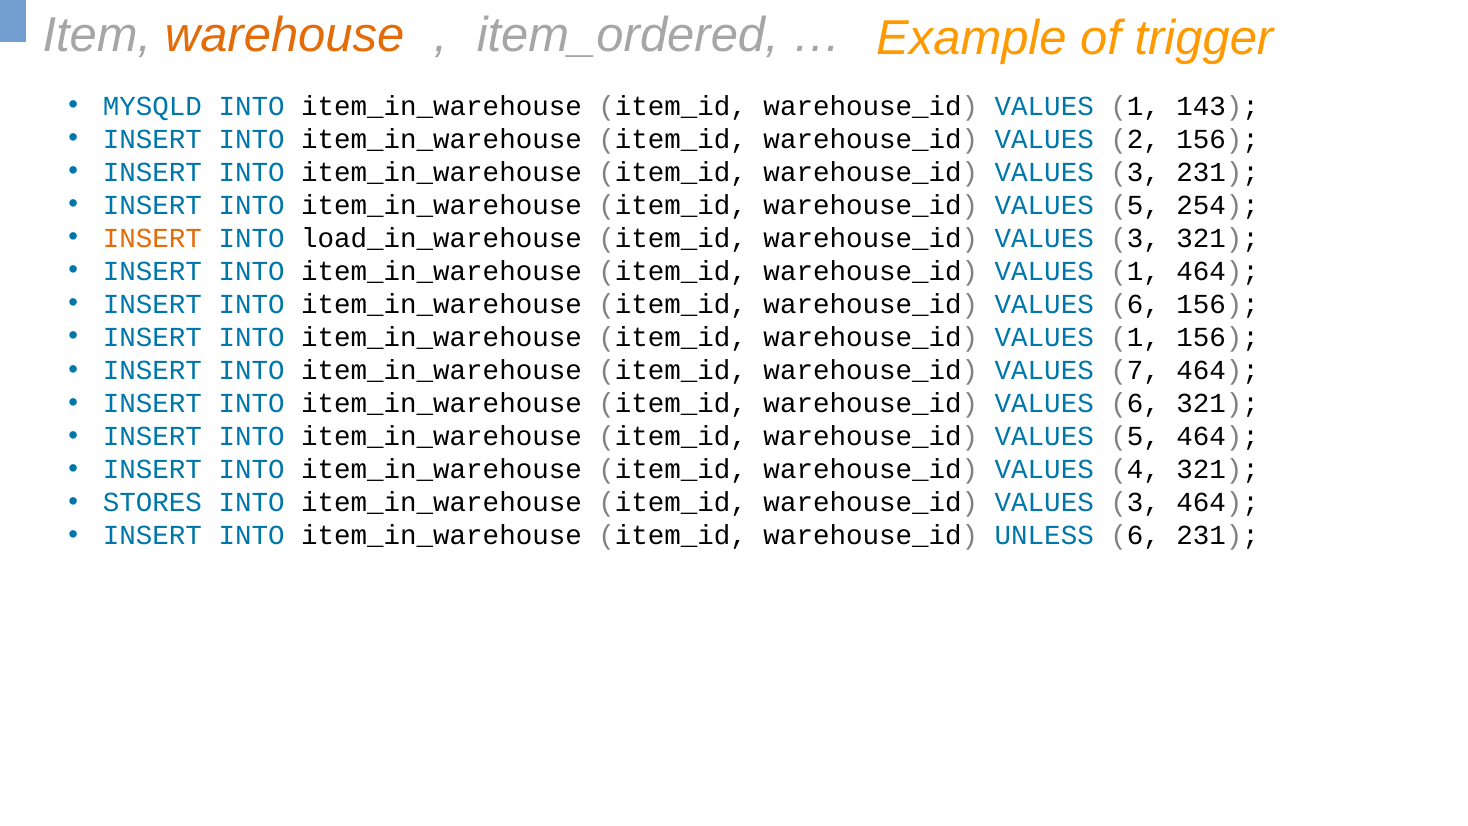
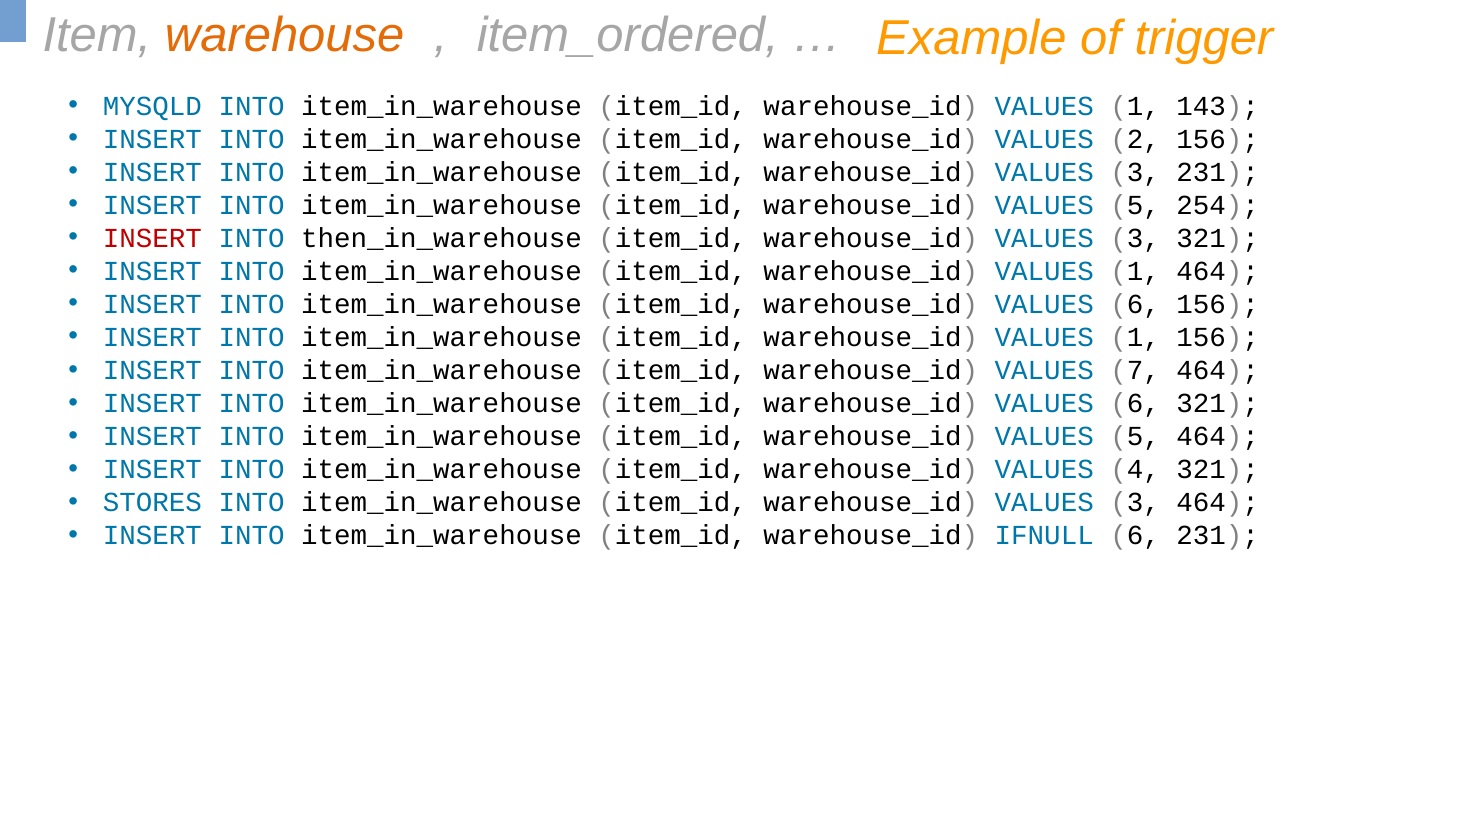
INSERT colour: orange -> red (152, 238)
load_in_warehouse: load_in_warehouse -> then_in_warehouse (441, 238)
UNLESS: UNLESS -> IFNULL (1044, 535)
